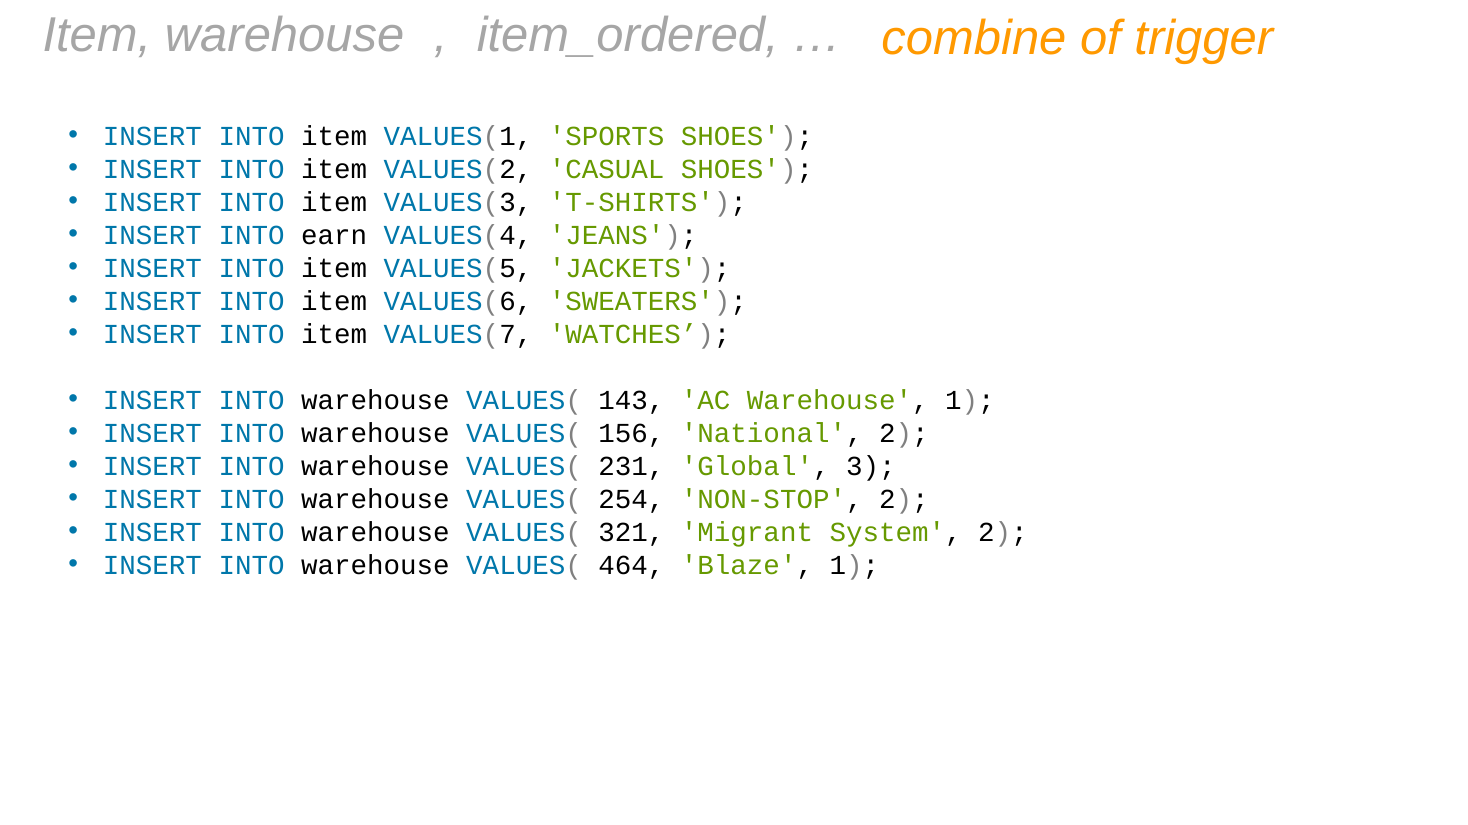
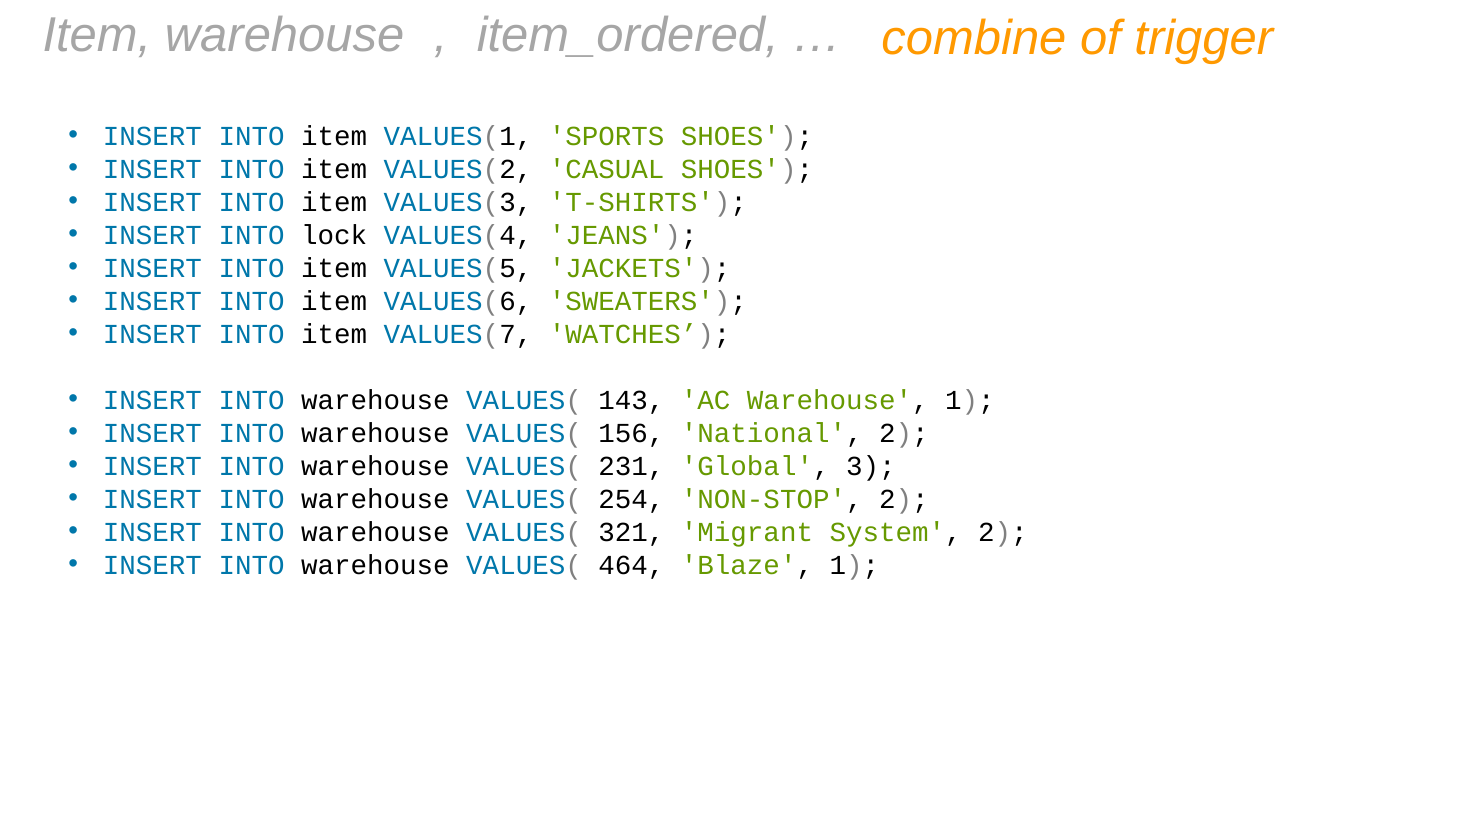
earn: earn -> lock (334, 236)
